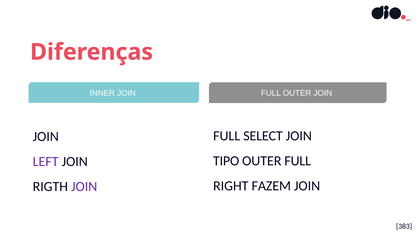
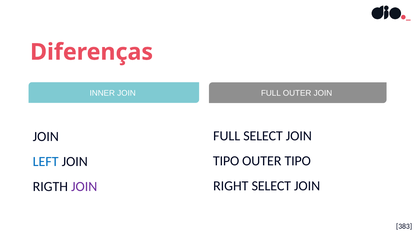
OUTER FULL: FULL -> TIPO (298, 161)
LEFT colour: purple -> blue (46, 162)
RIGHT FAZEM: FAZEM -> SELECT (271, 186)
